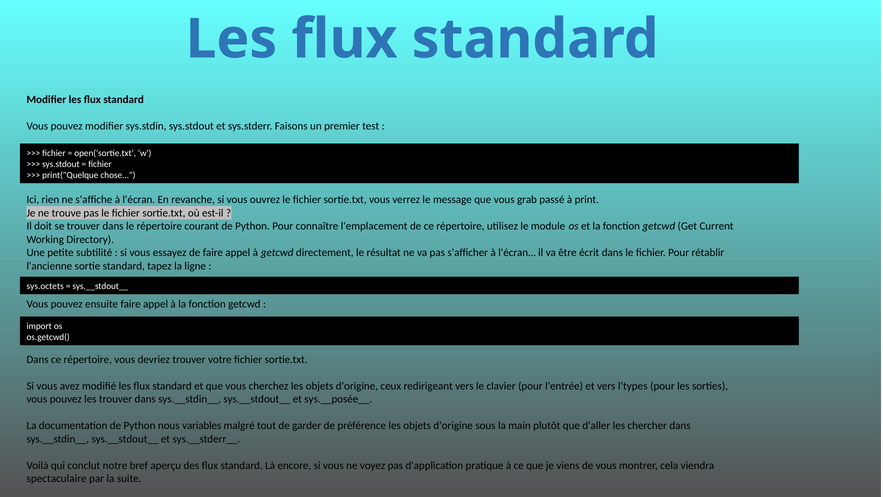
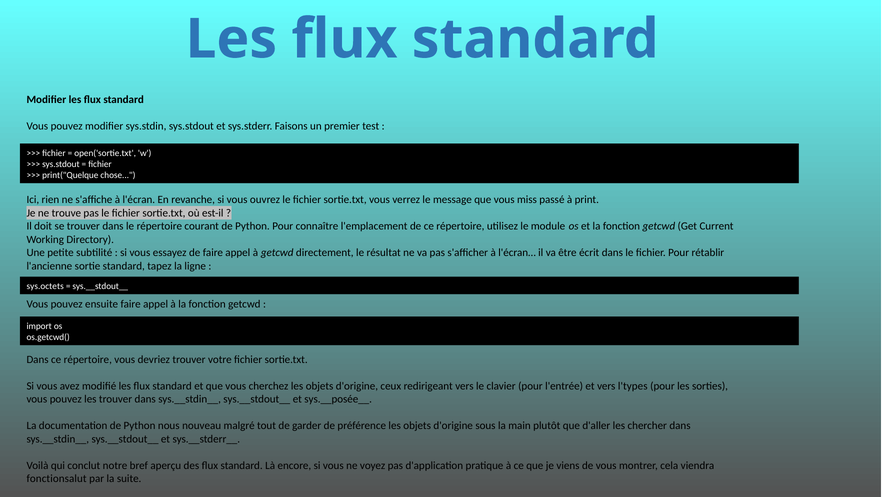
grab: grab -> miss (527, 200)
variables: variables -> nouveau (202, 425)
spectaculaire: spectaculaire -> fonctionsalut (57, 478)
